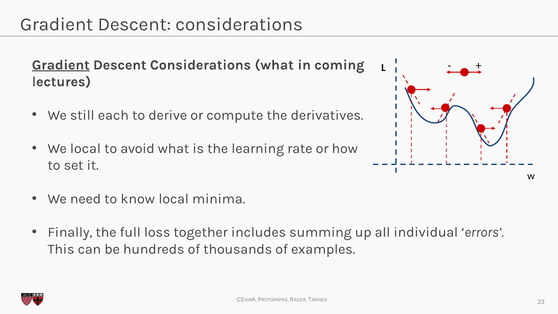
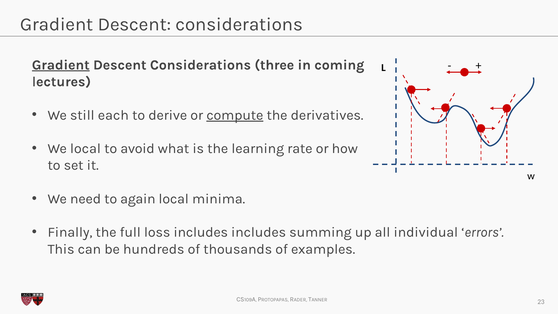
Considerations what: what -> three (274, 65)
compute underline: none -> present (235, 115)
know: know -> again (138, 199)
loss together: together -> includes (201, 232)
